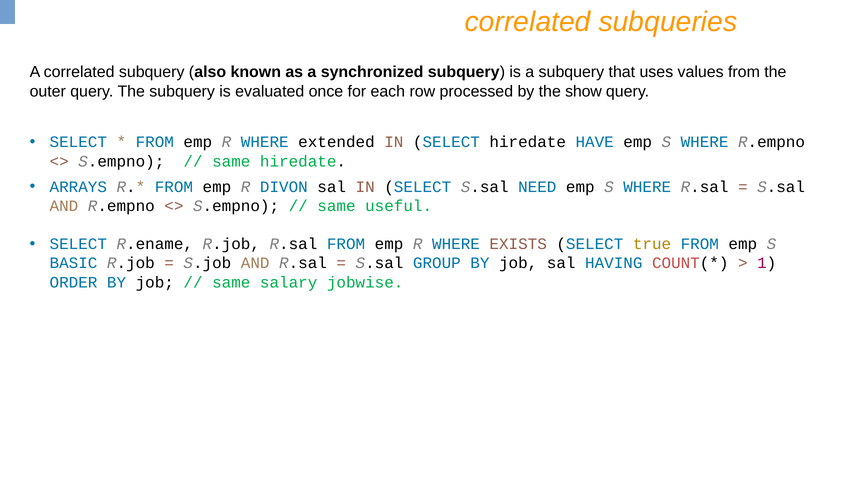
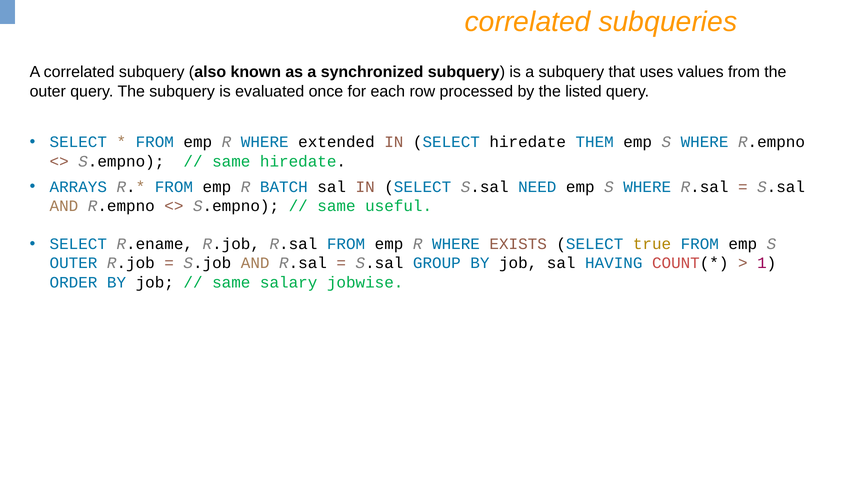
show: show -> listed (584, 91)
HAVE: HAVE -> THEM (595, 142)
DIVON: DIVON -> BATCH (284, 187)
BASIC: BASIC -> OUTER (73, 263)
